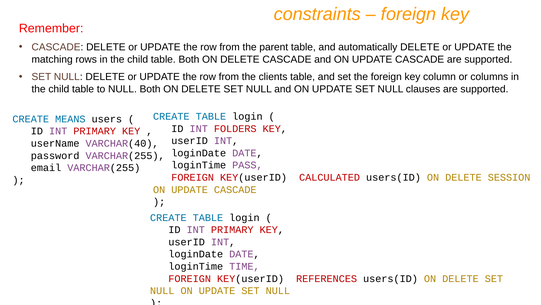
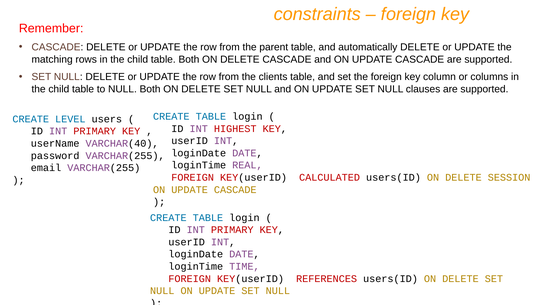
MEANS: MEANS -> LEVEL (70, 119)
FOLDERS: FOLDERS -> HIGHEST (235, 128)
PASS: PASS -> REAL (247, 165)
